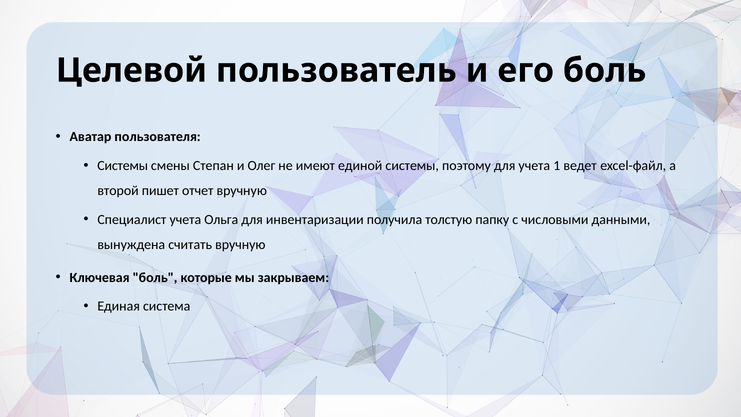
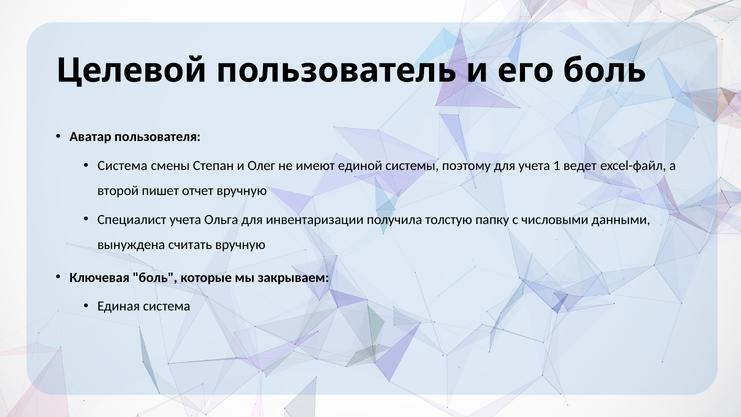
Системы: Системы -> Система (123, 166)
